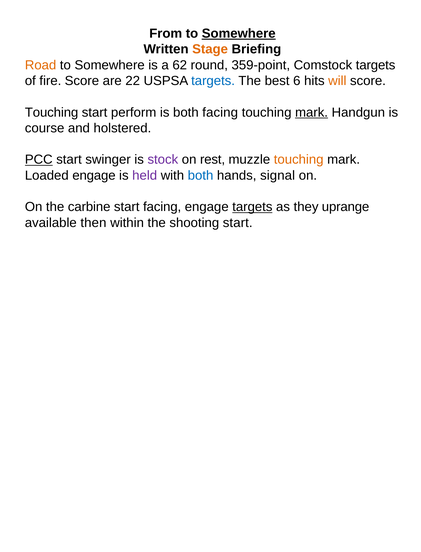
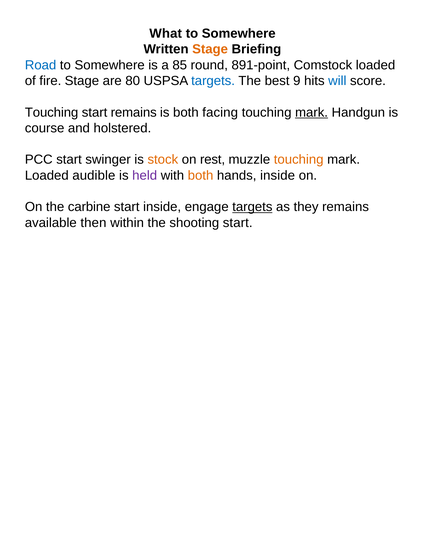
From: From -> What (166, 34)
Somewhere underline: present -> none (239, 34)
Road colour: orange -> blue (41, 65)
62: 62 -> 85 (180, 65)
359-point: 359-point -> 891-point (261, 65)
Comstock targets: targets -> loaded (376, 65)
fire Score: Score -> Stage (82, 81)
22: 22 -> 80 (133, 81)
6: 6 -> 9 (297, 81)
will colour: orange -> blue (337, 81)
start perform: perform -> remains (134, 112)
PCC underline: present -> none (39, 160)
stock colour: purple -> orange (163, 160)
Loaded engage: engage -> audible (94, 176)
both colour: blue -> orange (201, 176)
hands signal: signal -> inside (278, 176)
start facing: facing -> inside (162, 207)
they uprange: uprange -> remains (346, 207)
